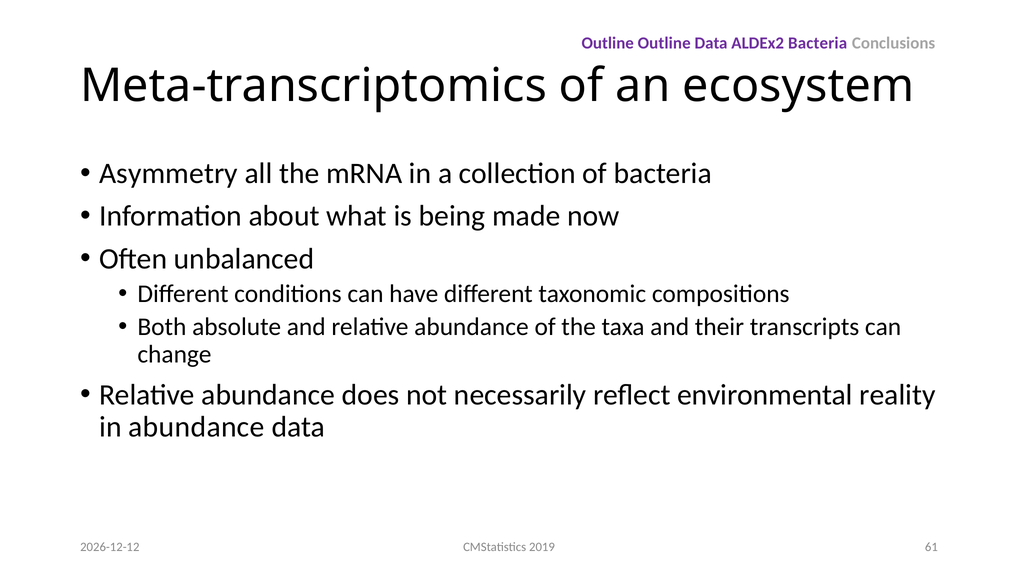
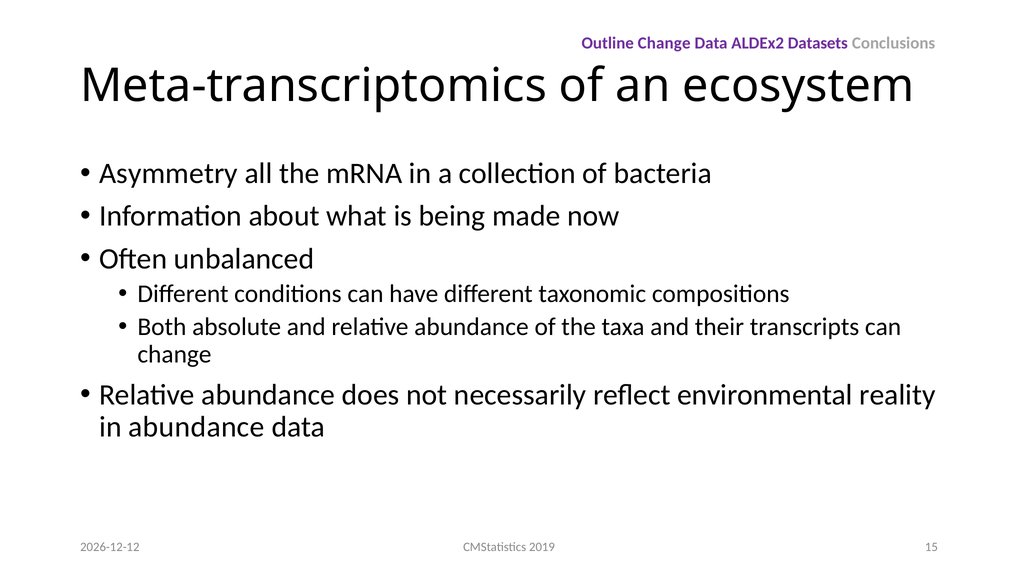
Outline Outline: Outline -> Change (664, 43)
ALDEx2 Bacteria: Bacteria -> Datasets (818, 43)
61: 61 -> 15 (931, 547)
